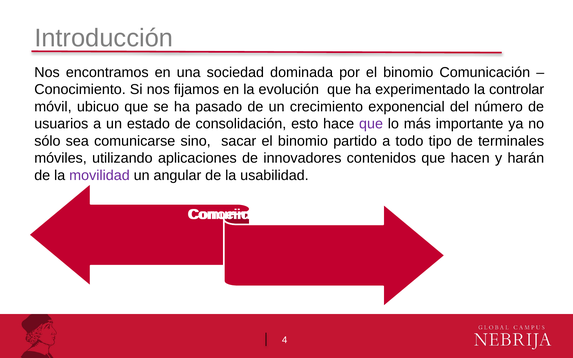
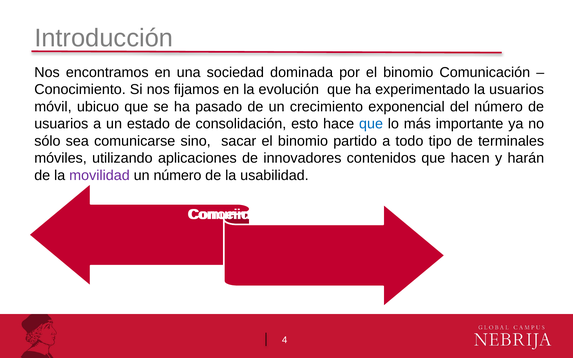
la controlar: controlar -> usuarios (517, 90)
que colour: purple -> blue (371, 124)
un angular: angular -> número (177, 175)
